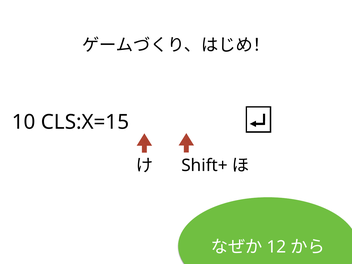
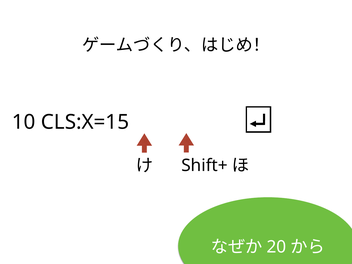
12: 12 -> 20 (276, 247)
